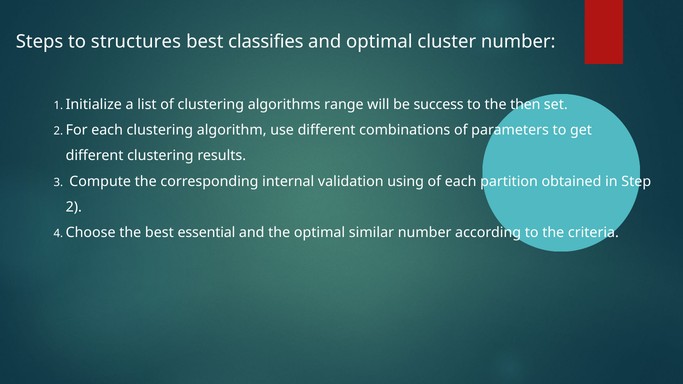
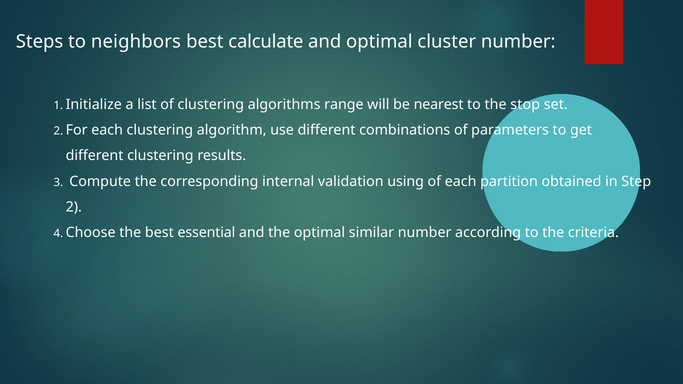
structures: structures -> neighbors (136, 42)
classifies: classifies -> calculate (266, 42)
success: success -> nearest (439, 105)
then: then -> stop (525, 105)
